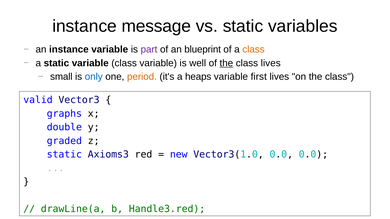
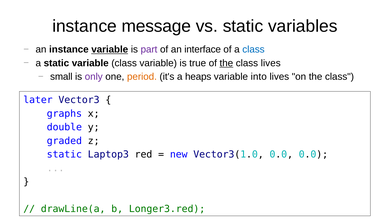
variable underline: none -> present (110, 50)
blueprint: blueprint -> interface (203, 50)
class colour: orange -> blue (253, 50)
well: well -> true (198, 63)
only colour: blue -> purple (94, 77)
first: first -> into (259, 77)
valid: valid -> later (38, 100)
Axioms3: Axioms3 -> Laptop3 (108, 155)
Handle3.red: Handle3.red -> Longer3.red (167, 209)
